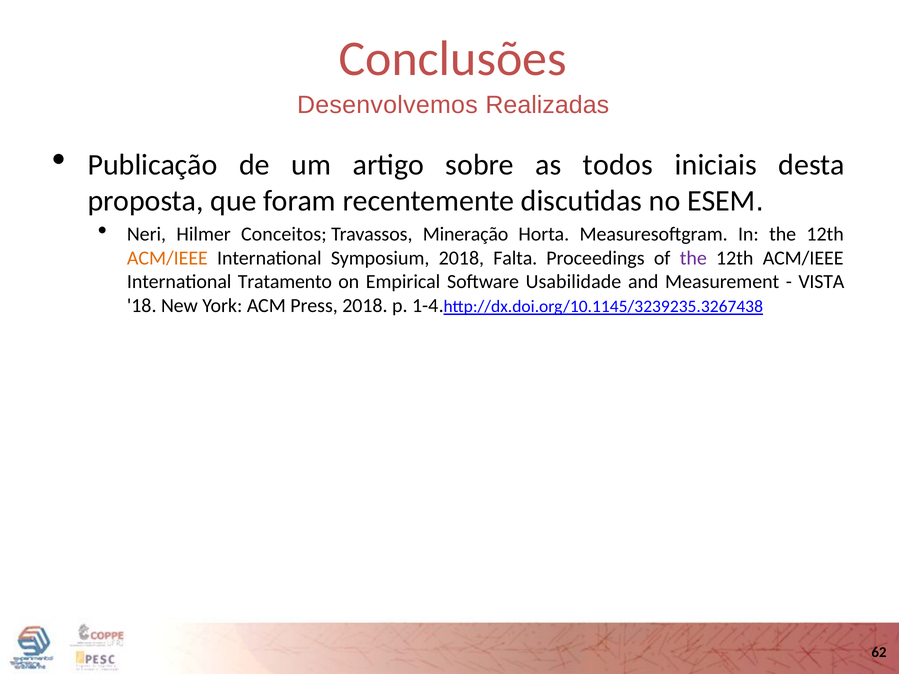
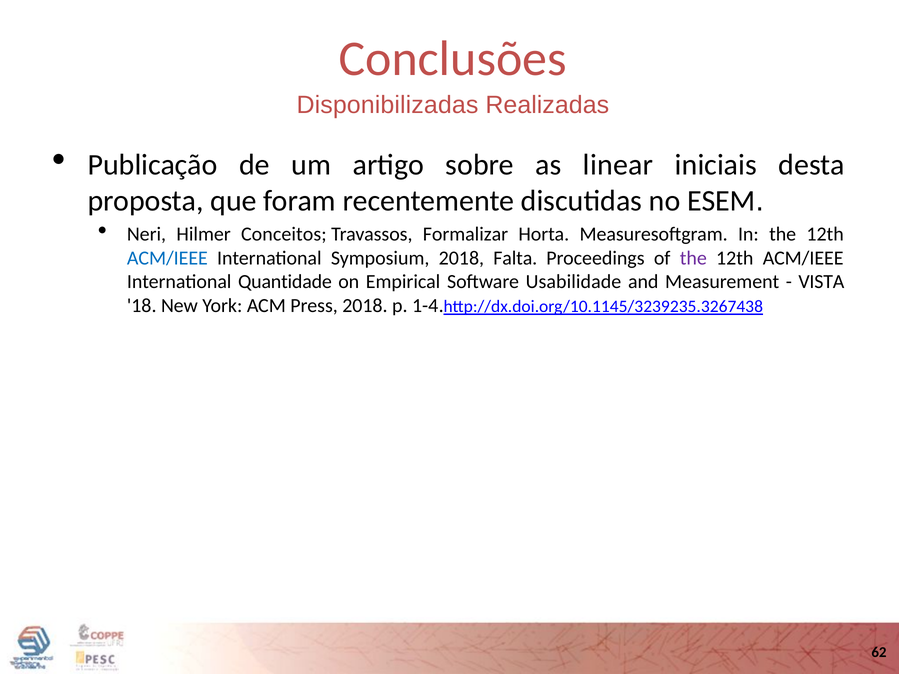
Desenvolvemos: Desenvolvemos -> Disponibilizadas (387, 105)
todos: todos -> linear (618, 165)
Mineração: Mineração -> Formalizar (465, 234)
ACM/IEEE colour: orange -> blue (167, 258)
Tratamento: Tratamento -> Quantidade (285, 282)
